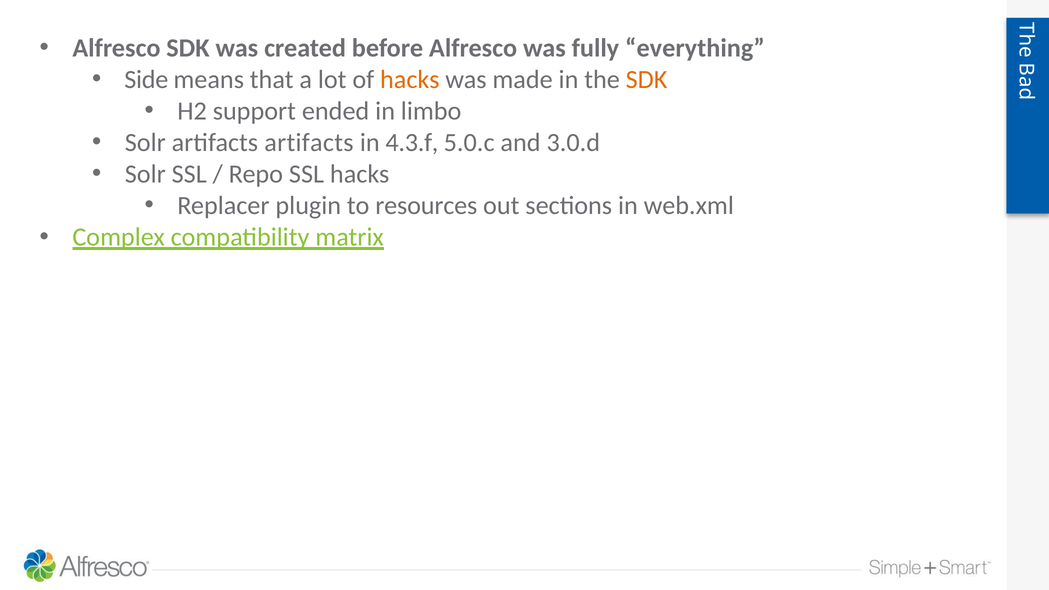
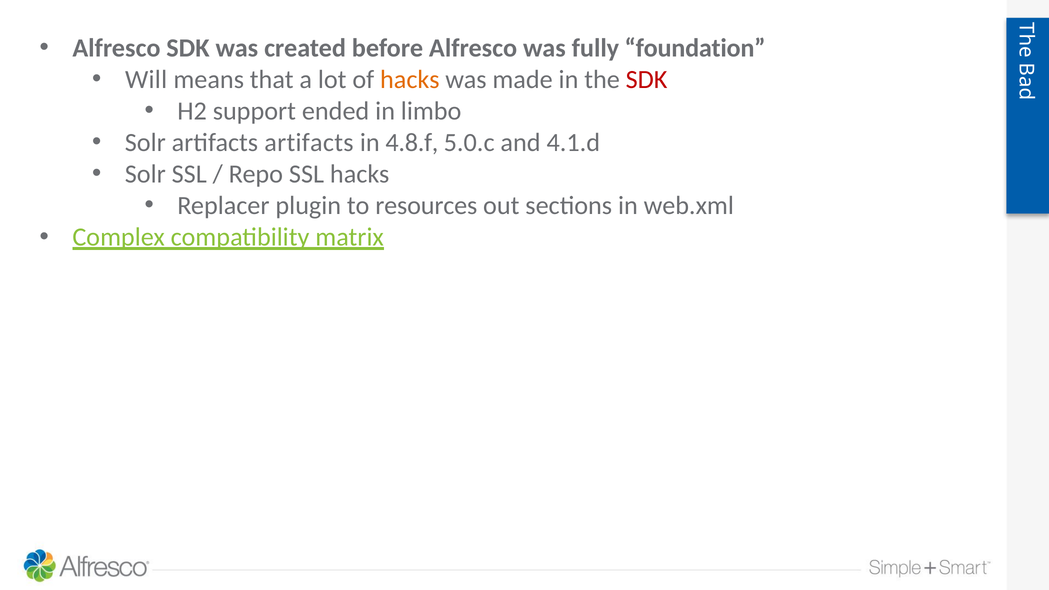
everything: everything -> foundation (695, 48)
Side: Side -> Will (146, 80)
SDK colour: orange -> red (647, 80)
4.3.f: 4.3.f -> 4.8.f (412, 143)
3.0.d: 3.0.d -> 4.1.d (573, 143)
